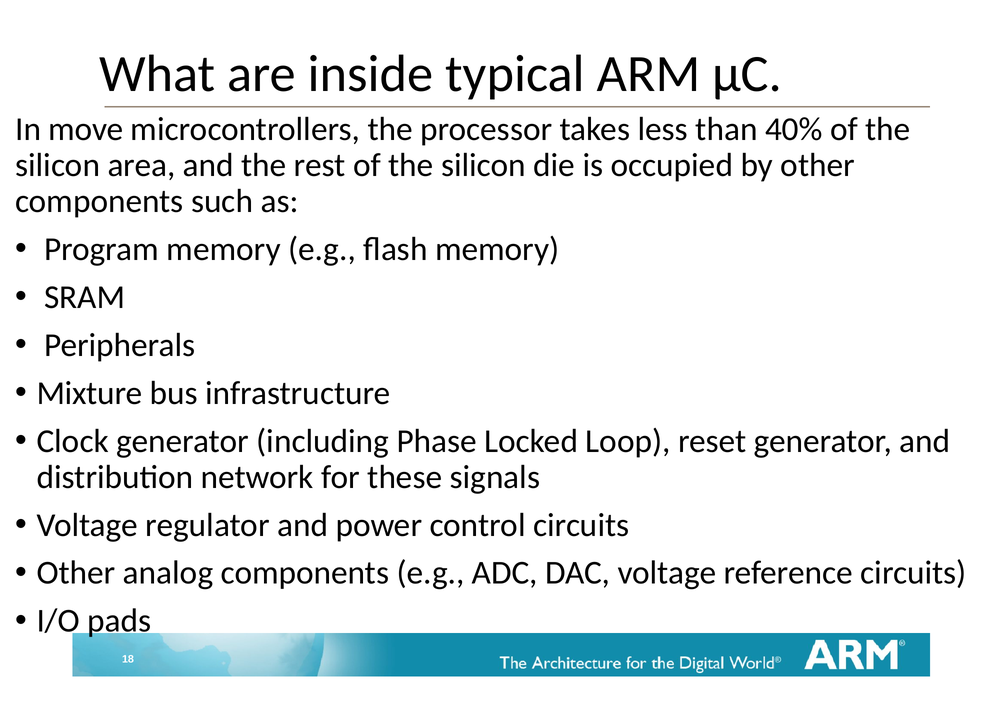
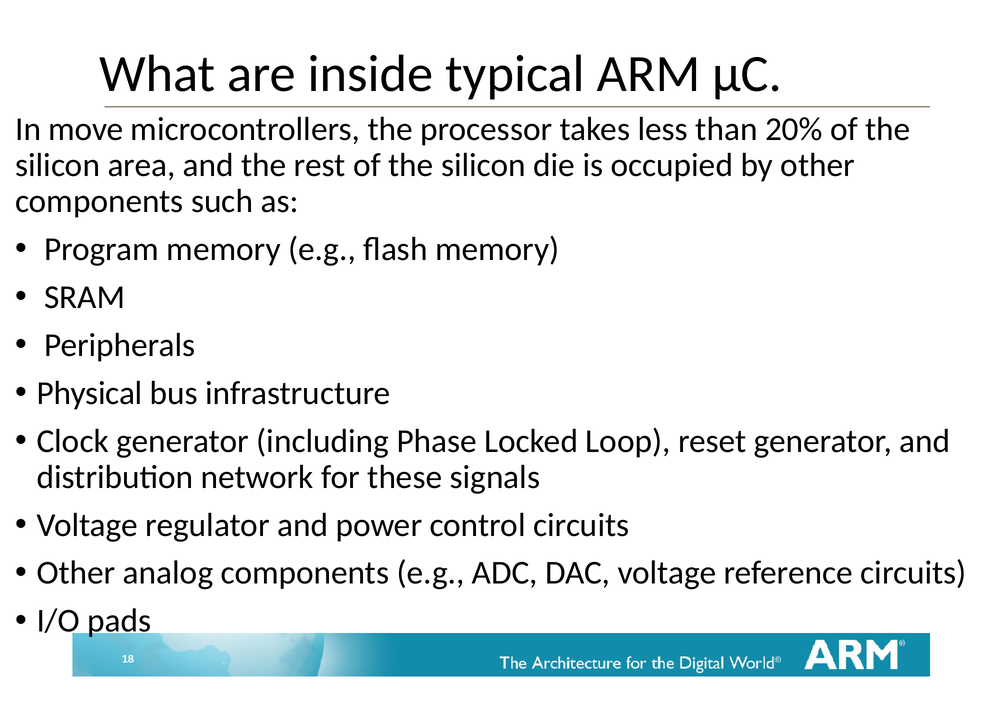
40%: 40% -> 20% (794, 129)
Mixture: Mixture -> Physical (90, 393)
